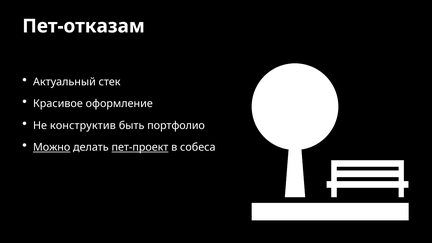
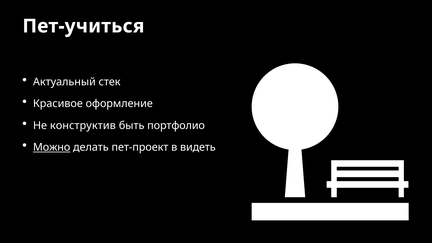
Пет-отказам: Пет-отказам -> Пет-учиться (83, 26)
пет-проект underline: present -> none (140, 147)
собеса: собеса -> видеть (198, 147)
